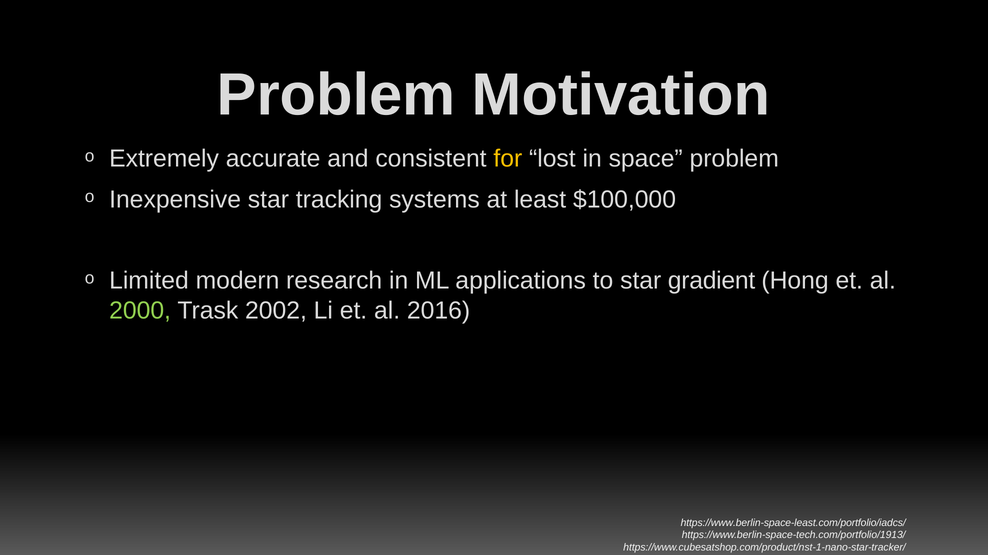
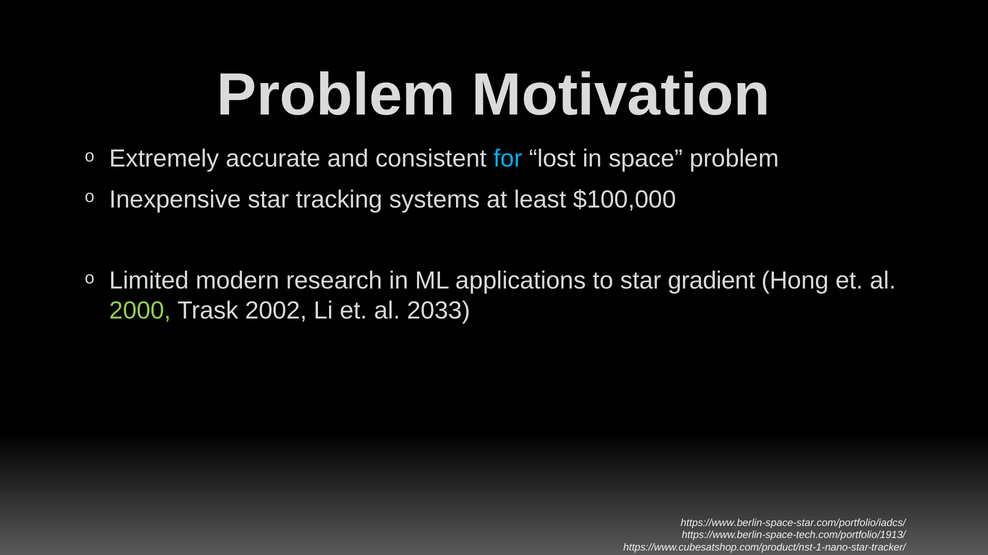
for colour: yellow -> light blue (508, 159)
2016: 2016 -> 2033 (439, 311)
https://www.berlin-space-least.com/portfolio/iadcs/: https://www.berlin-space-least.com/portfolio/iadcs/ -> https://www.berlin-space-star.com/portfolio/iadcs/ (793, 523)
